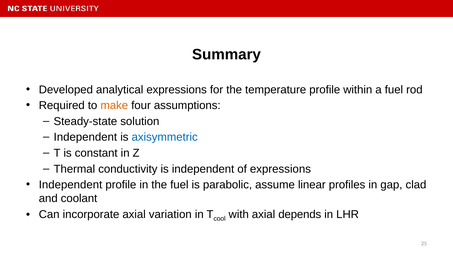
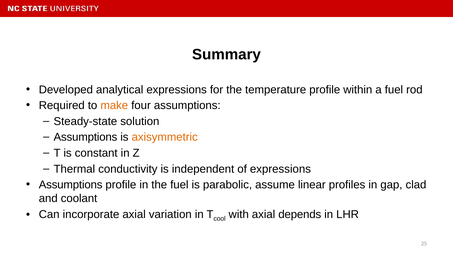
Independent: Independent -> Assumptions (85, 137)
axisymmetric colour: blue -> orange (165, 137)
Independent: Independent -> Assumptions (71, 185)
